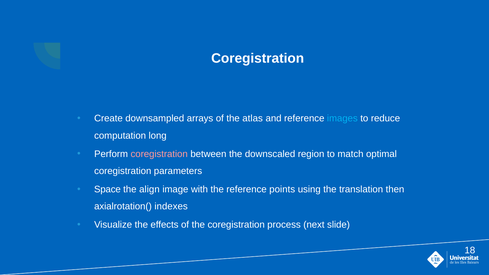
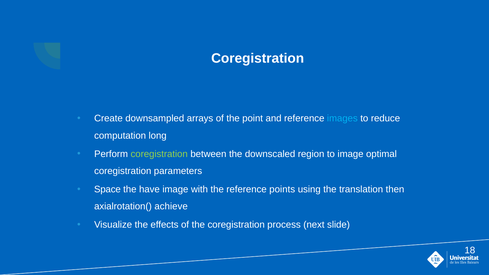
atlas: atlas -> point (253, 118)
coregistration colour: pink -> light green (159, 154)
to match: match -> image (351, 154)
align: align -> have (149, 189)
indexes: indexes -> achieve (171, 207)
